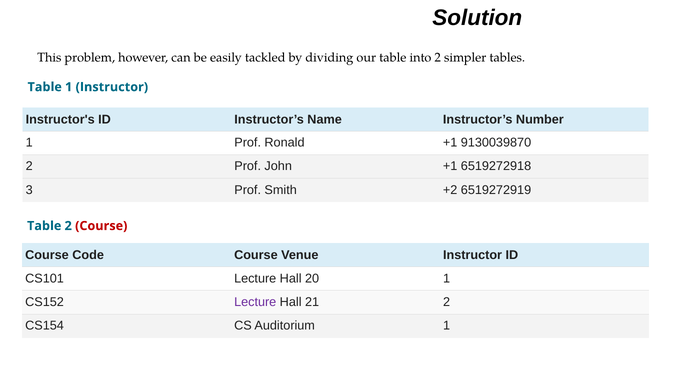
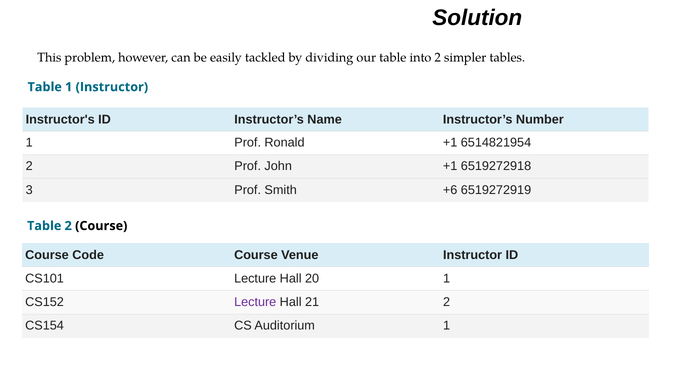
9130039870: 9130039870 -> 6514821954 (496, 142)
+2: +2 -> +6 (450, 190)
Course colour: red -> black (101, 226)
